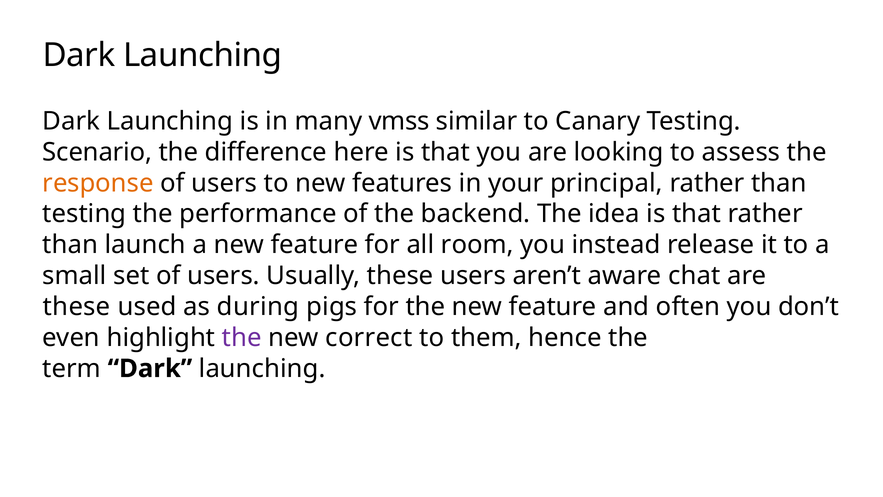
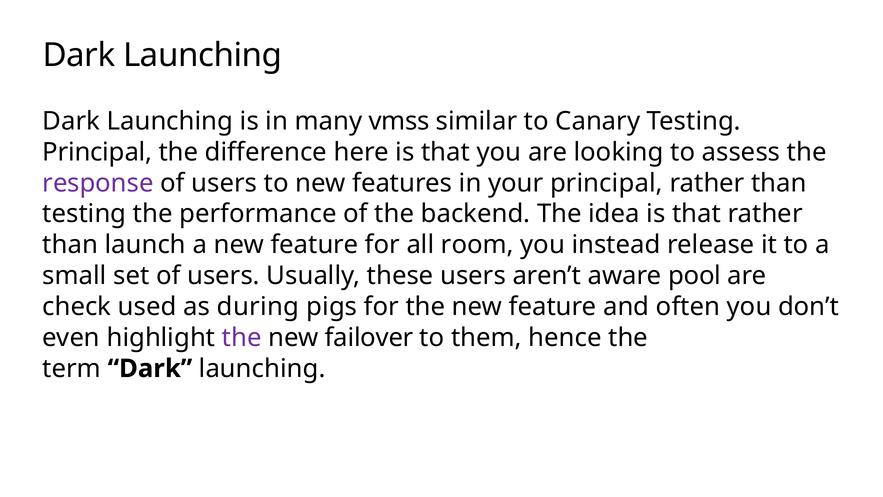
Scenario: Scenario -> Principal (97, 152)
response colour: orange -> purple (98, 183)
chat: chat -> pool (695, 276)
these: these -> check (77, 307)
correct: correct -> failover (369, 337)
